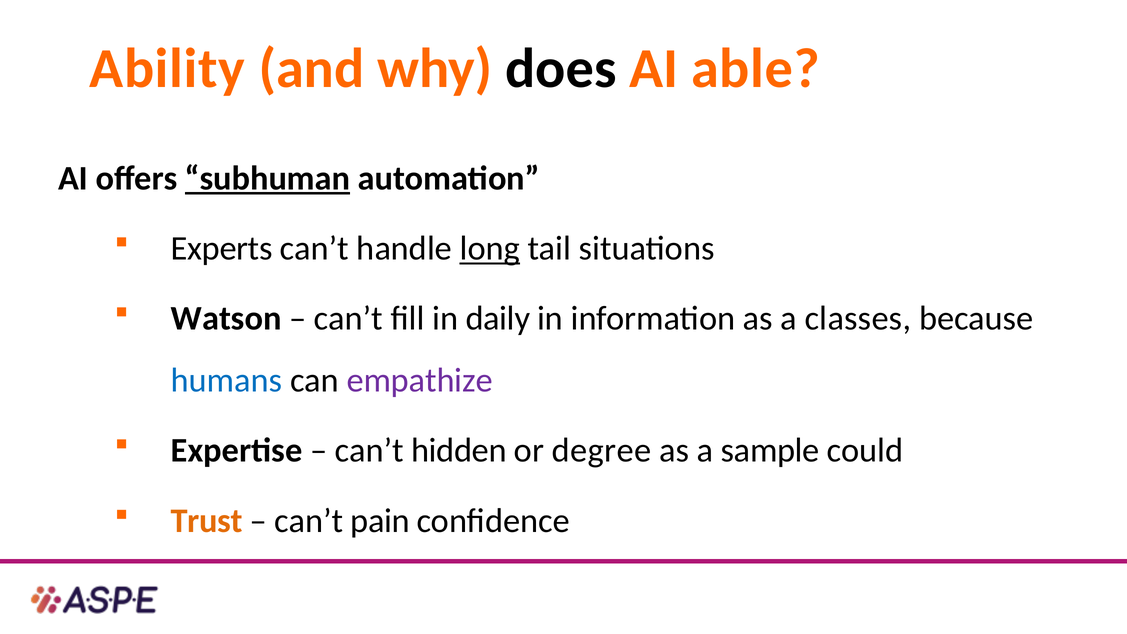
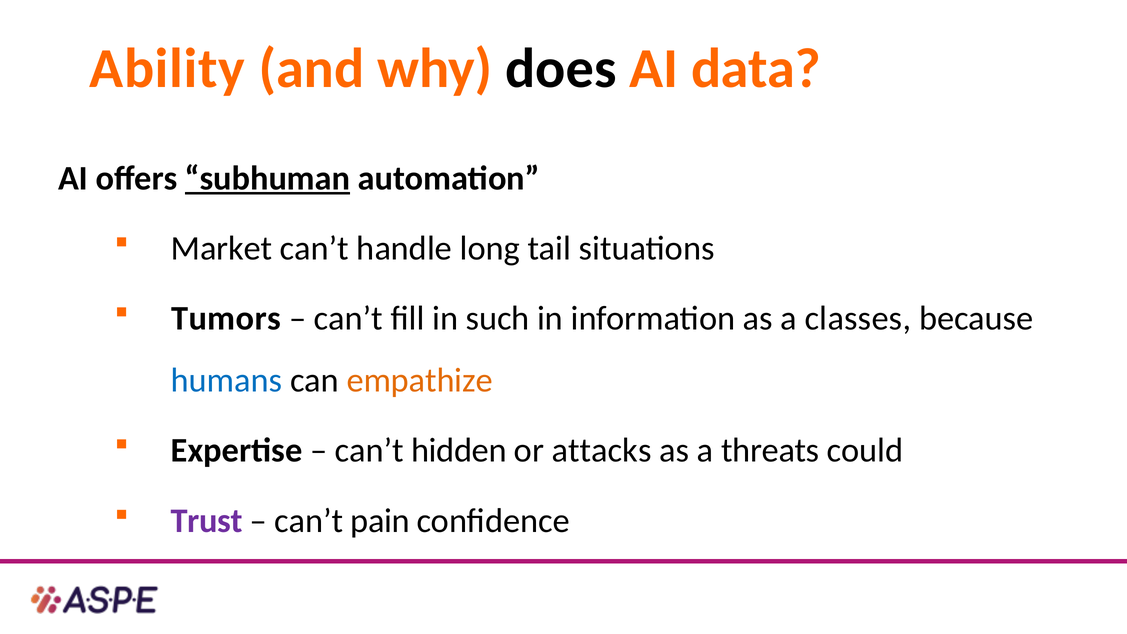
able: able -> data (756, 68)
Experts: Experts -> Market (222, 249)
long underline: present -> none (490, 249)
Watson: Watson -> Tumors (226, 319)
daily: daily -> such (498, 319)
empathize colour: purple -> orange (420, 381)
degree: degree -> attacks (602, 451)
sample: sample -> threats (770, 451)
Trust colour: orange -> purple (207, 521)
